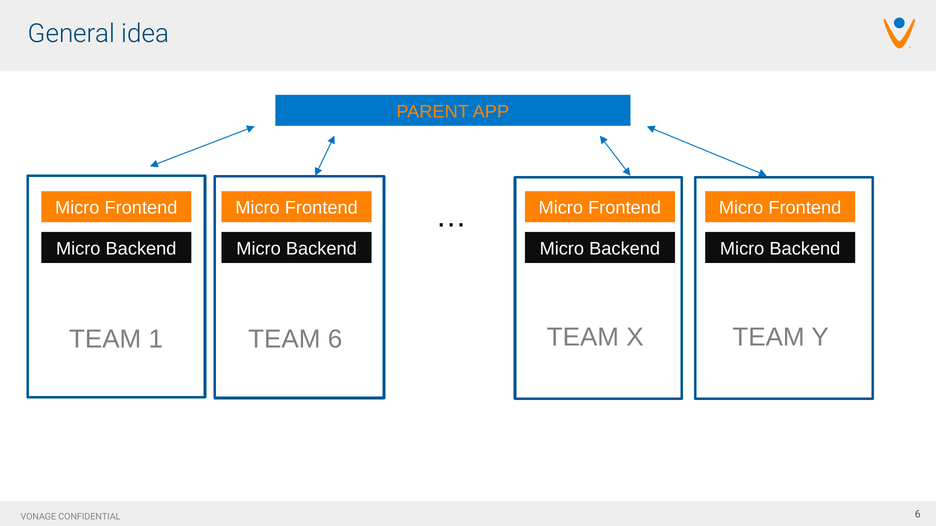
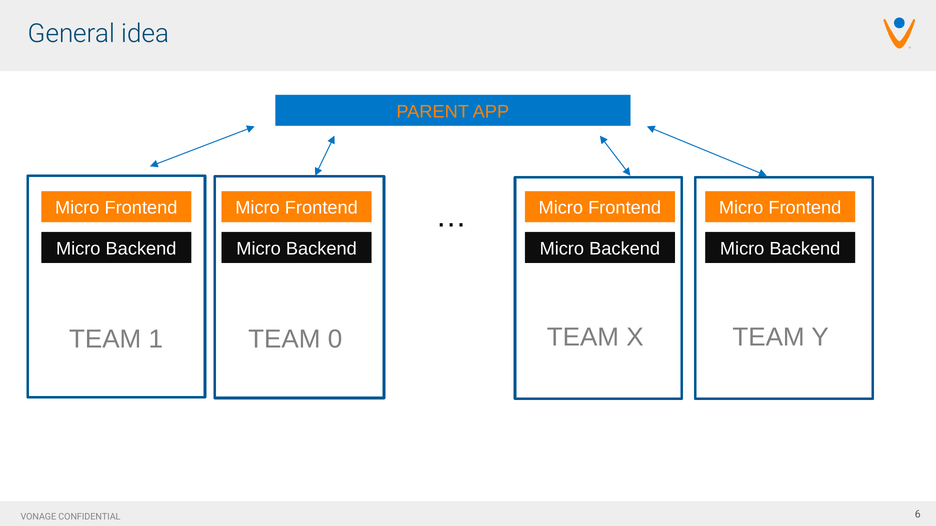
TEAM 6: 6 -> 0 (335, 340)
